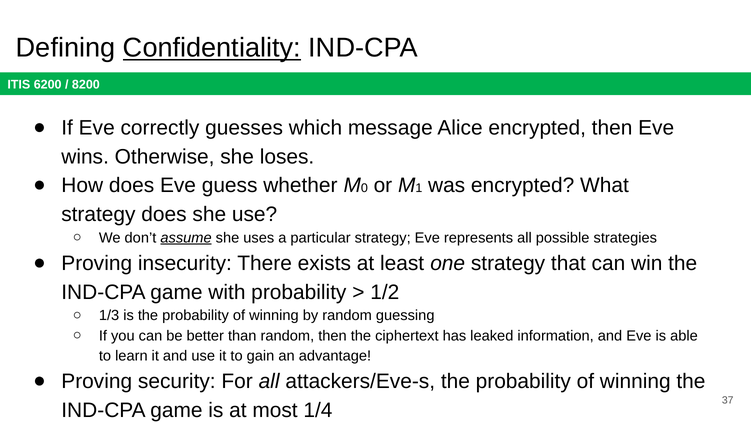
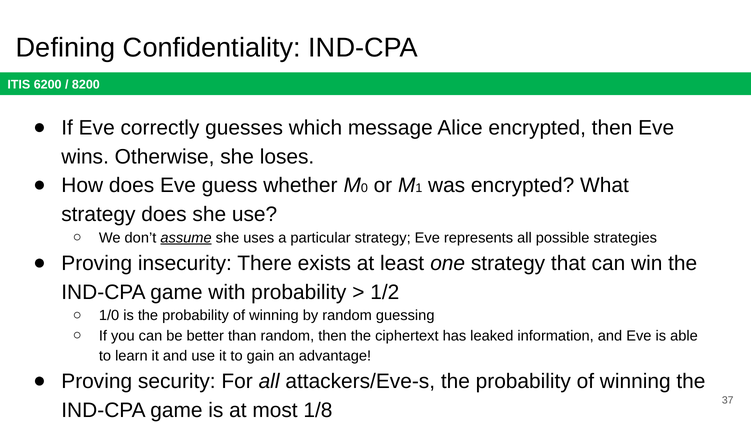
Confidentiality underline: present -> none (212, 48)
1/3: 1/3 -> 1/0 (109, 315)
1/4: 1/4 -> 1/8 (318, 410)
